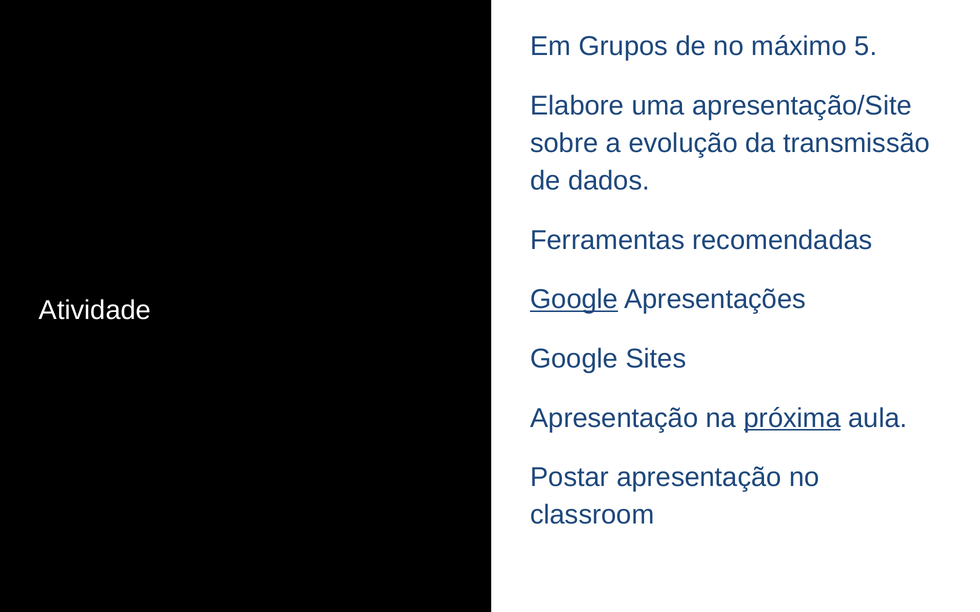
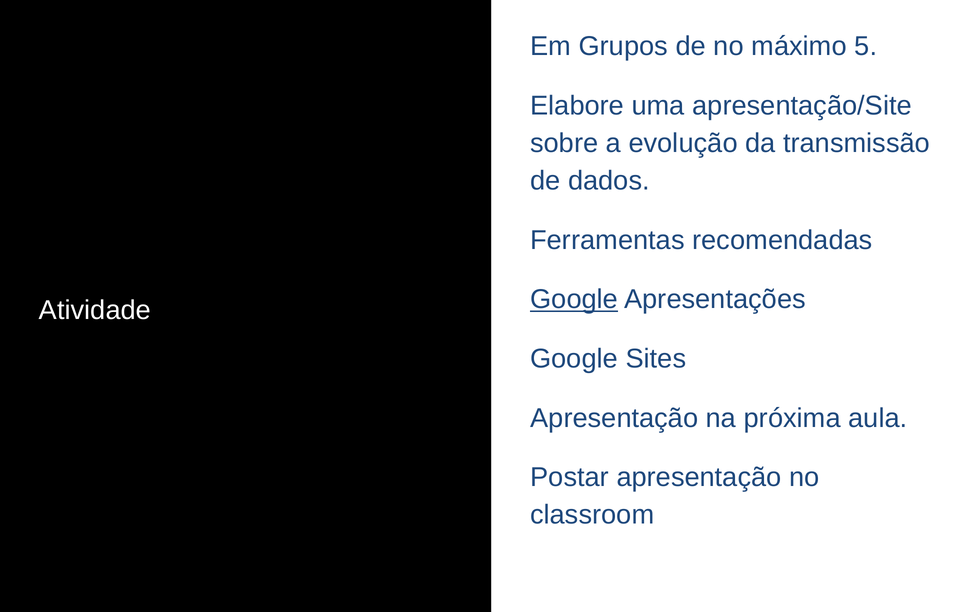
próxima underline: present -> none (792, 418)
